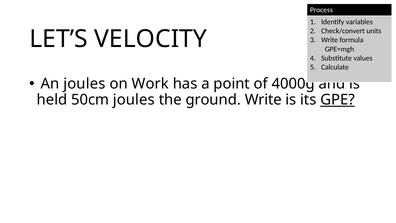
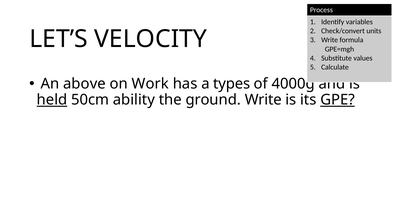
An joules: joules -> above (84, 84)
point: point -> types (232, 84)
held underline: none -> present (52, 100)
50cm joules: joules -> ability (134, 100)
